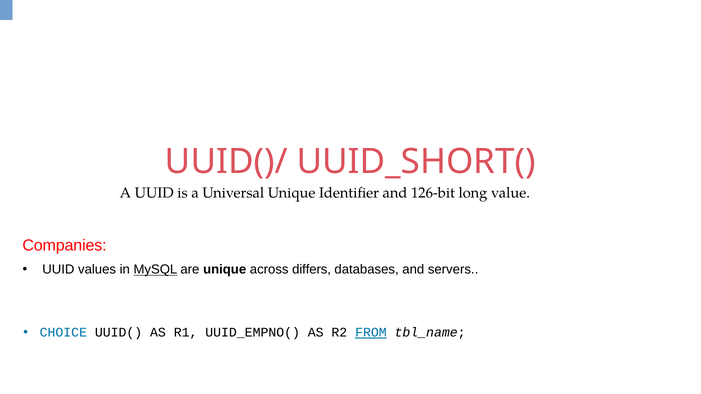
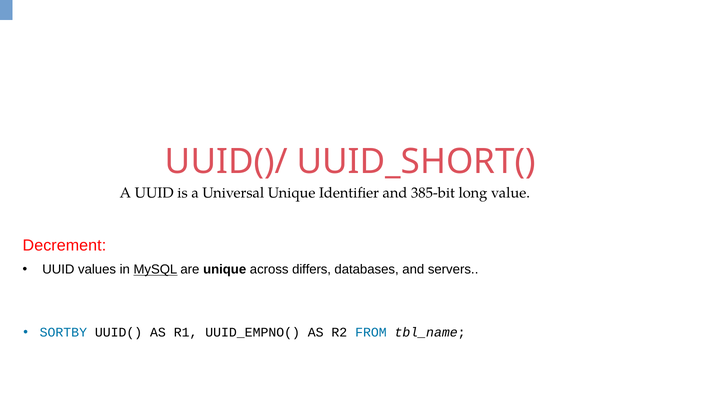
126-bit: 126-bit -> 385-bit (433, 193)
Companies: Companies -> Decrement (64, 246)
CHOICE: CHOICE -> SORTBY (63, 333)
FROM underline: present -> none (371, 333)
